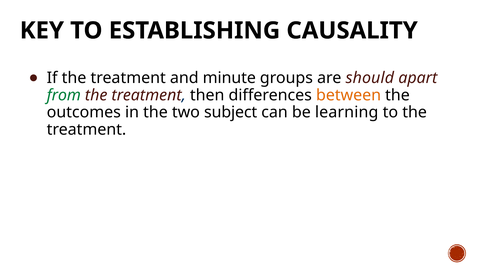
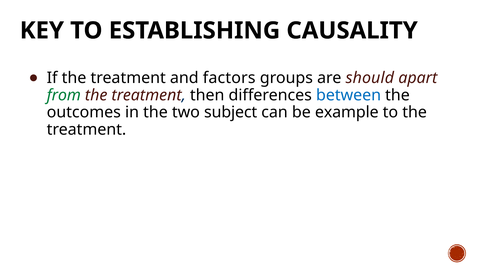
minute: minute -> factors (229, 78)
between colour: orange -> blue (349, 95)
learning: learning -> example (347, 113)
